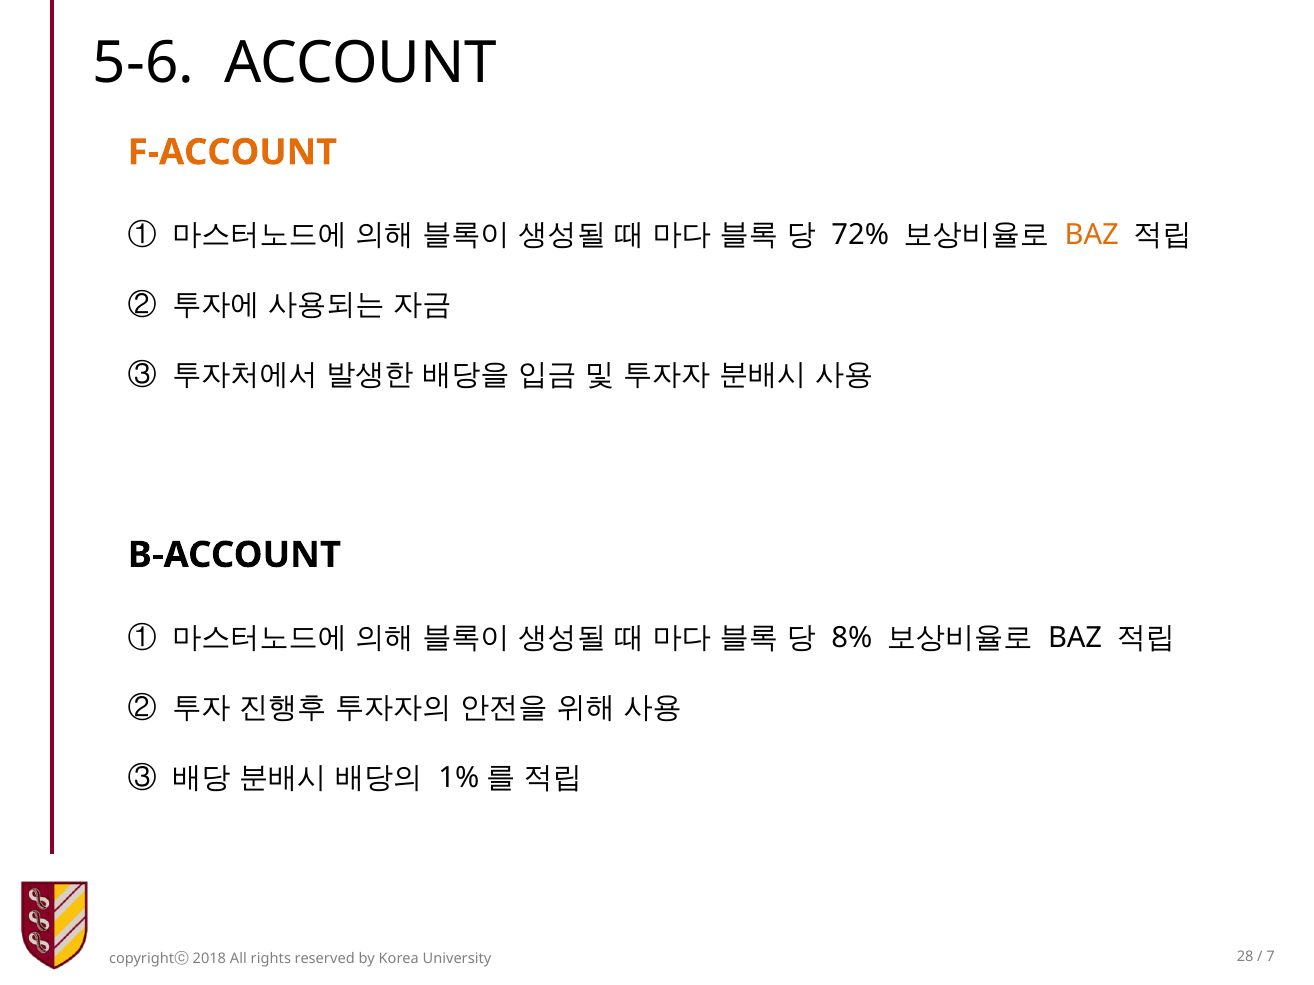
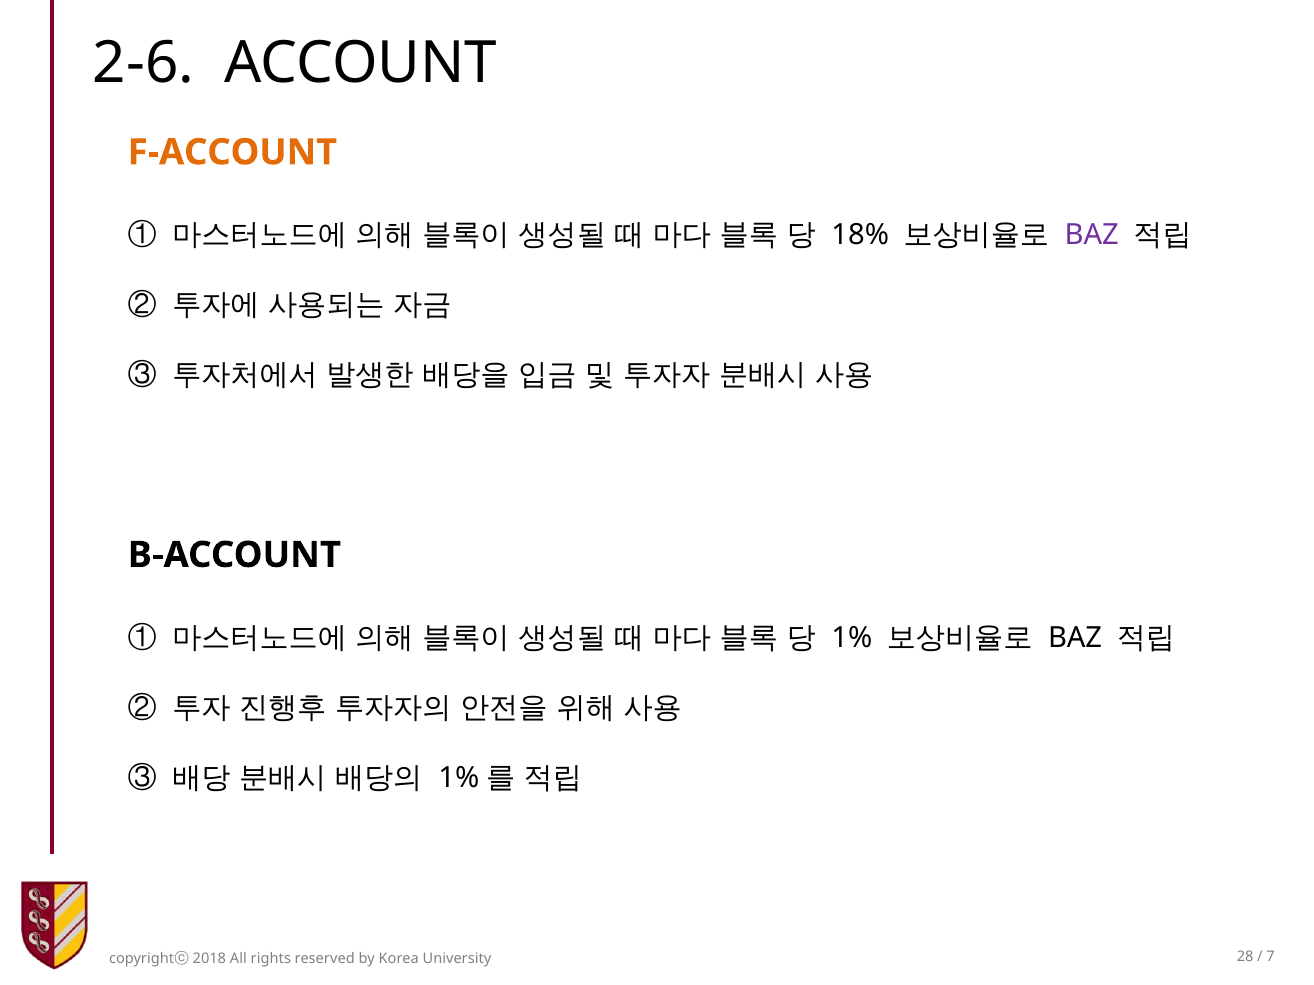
5-6: 5-6 -> 2-6 (143, 63)
72%: 72% -> 18% (860, 235)
BAZ colour: orange -> purple (1092, 235)
8%: 8% -> 1% (852, 638)
